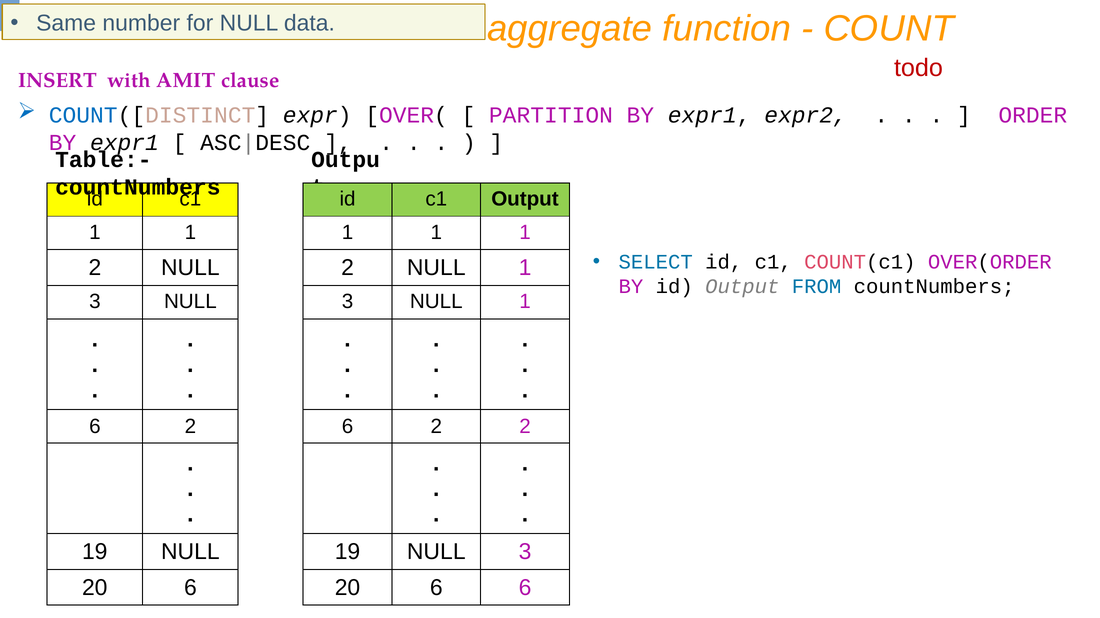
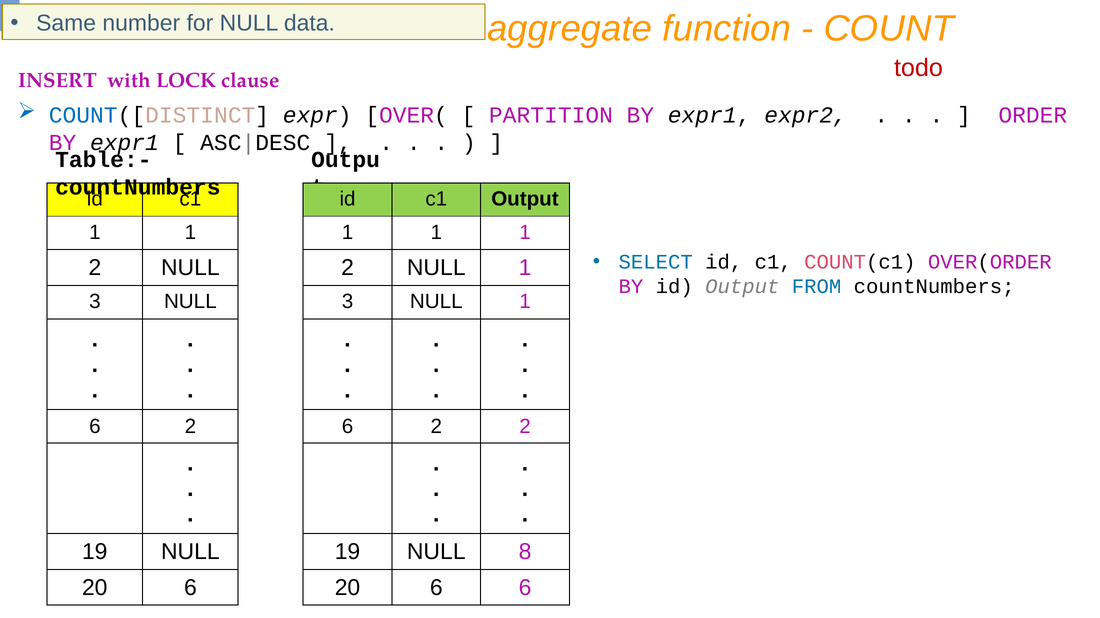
AMIT: AMIT -> LOCK (186, 80)
19 NULL 3: 3 -> 8 (525, 553)
